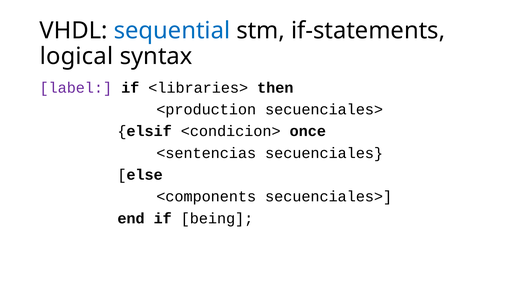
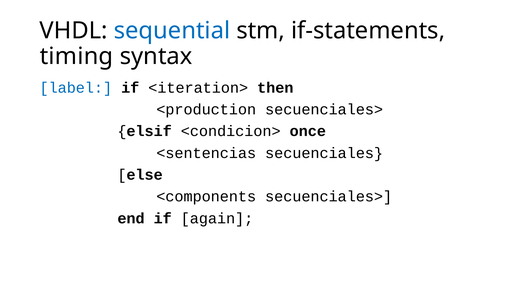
logical: logical -> timing (76, 56)
label colour: purple -> blue (76, 88)
<libraries>: <libraries> -> <iteration> (198, 88)
being: being -> again (217, 218)
